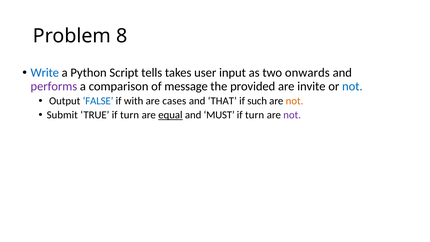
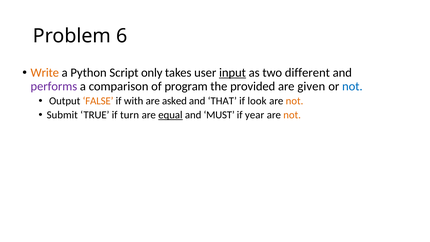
8: 8 -> 6 (122, 36)
Write colour: blue -> orange (45, 73)
tells: tells -> only (152, 73)
input underline: none -> present (233, 73)
onwards: onwards -> different (307, 73)
message: message -> program (186, 86)
invite: invite -> given (311, 86)
FALSE colour: blue -> orange (98, 101)
cases: cases -> asked (174, 101)
such: such -> look (257, 101)
turn: turn -> year (255, 115)
not colour: purple -> orange (292, 115)
